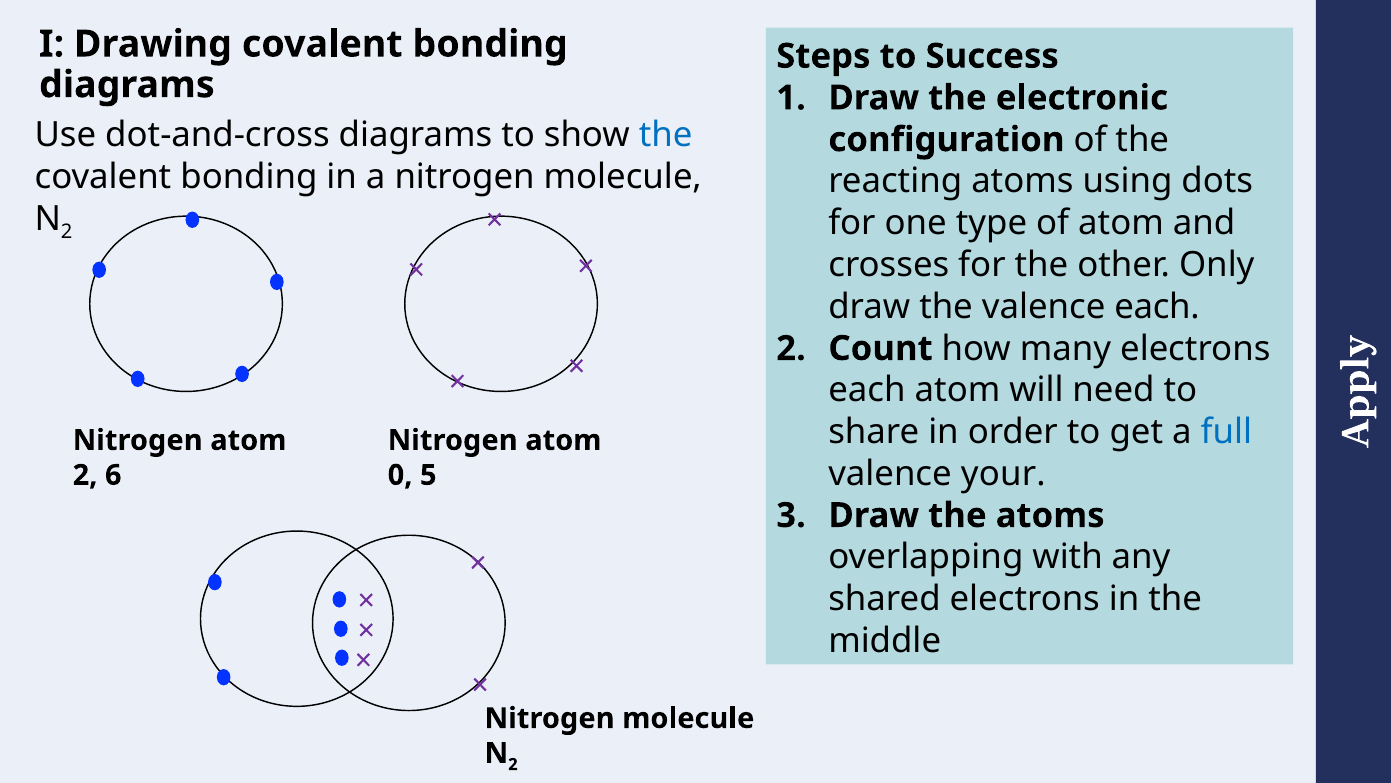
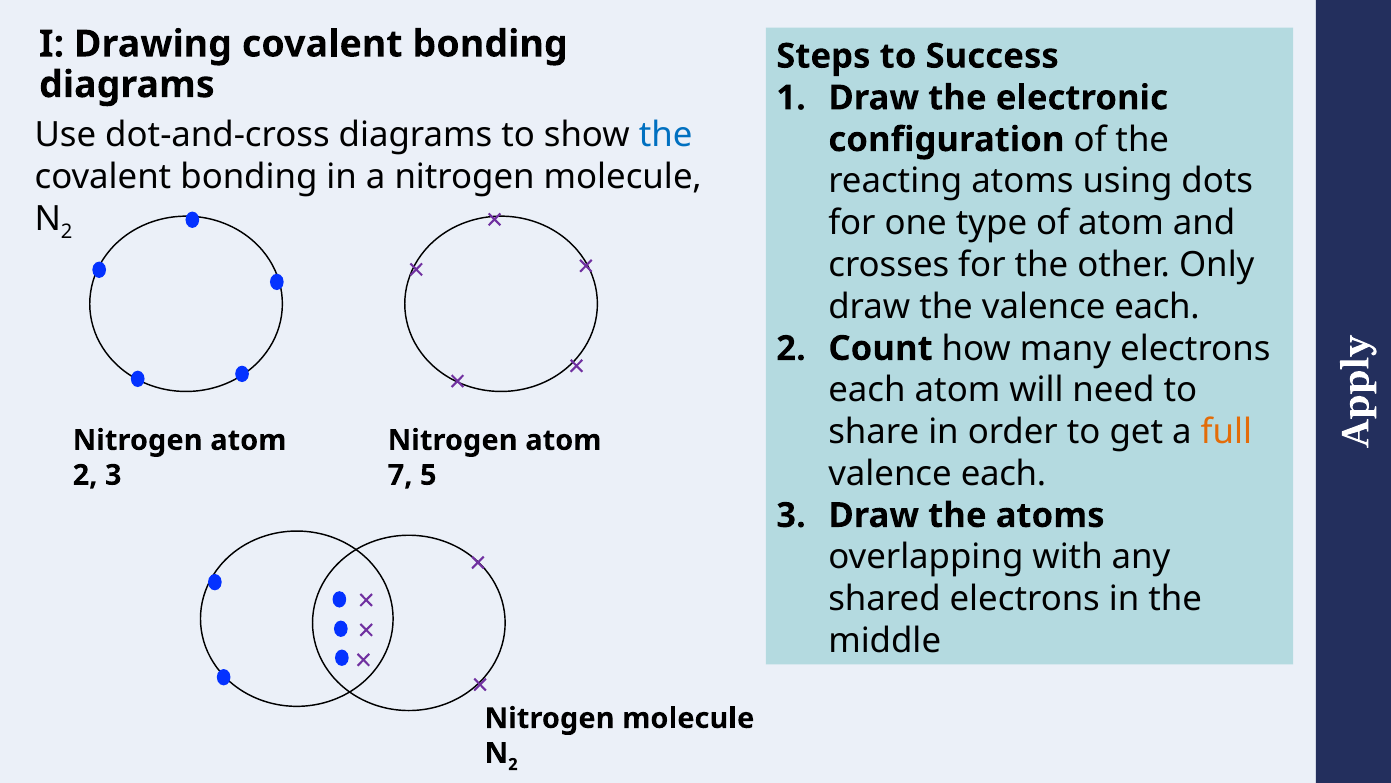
full colour: blue -> orange (1226, 432)
your: your -> each (1004, 473)
2 6: 6 -> 3 (113, 475)
0: 0 -> 7 (400, 475)
